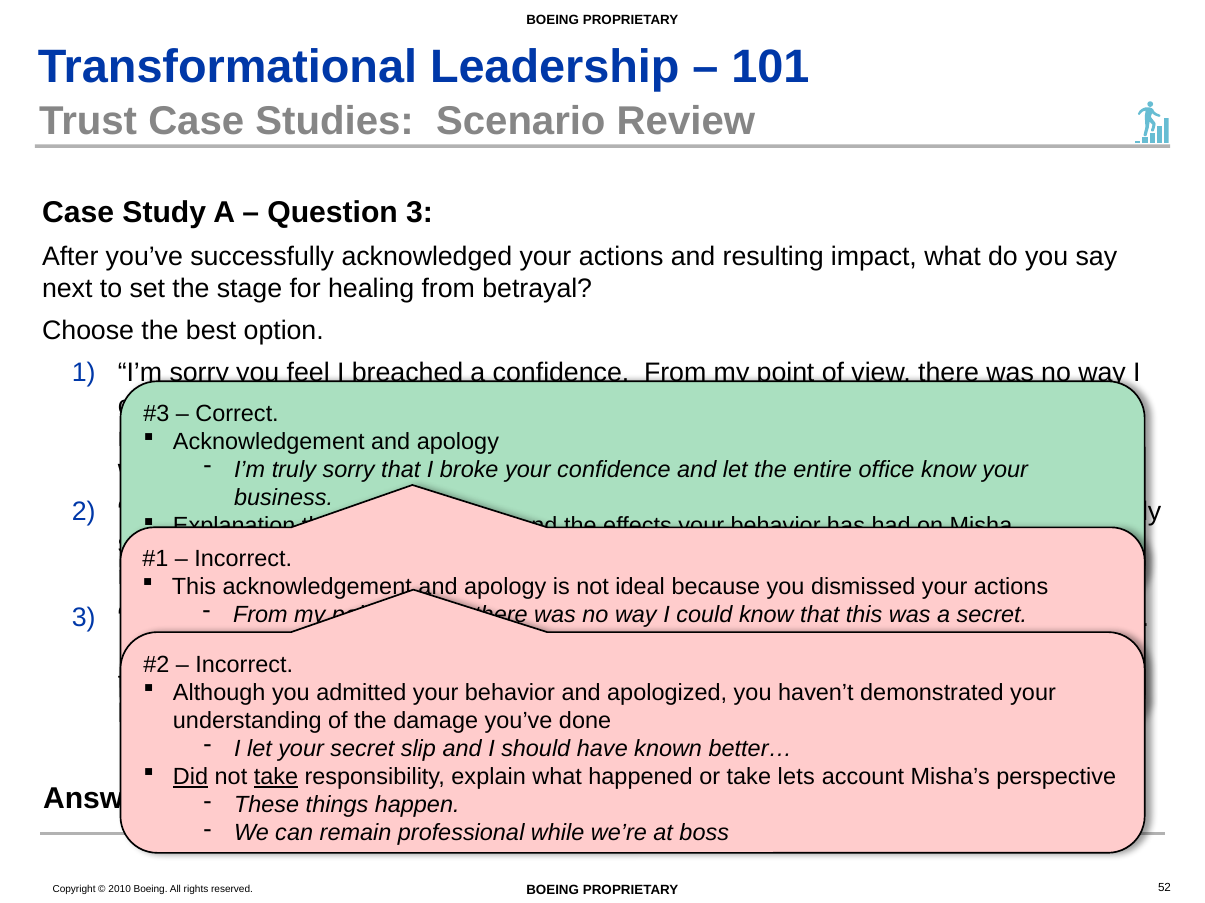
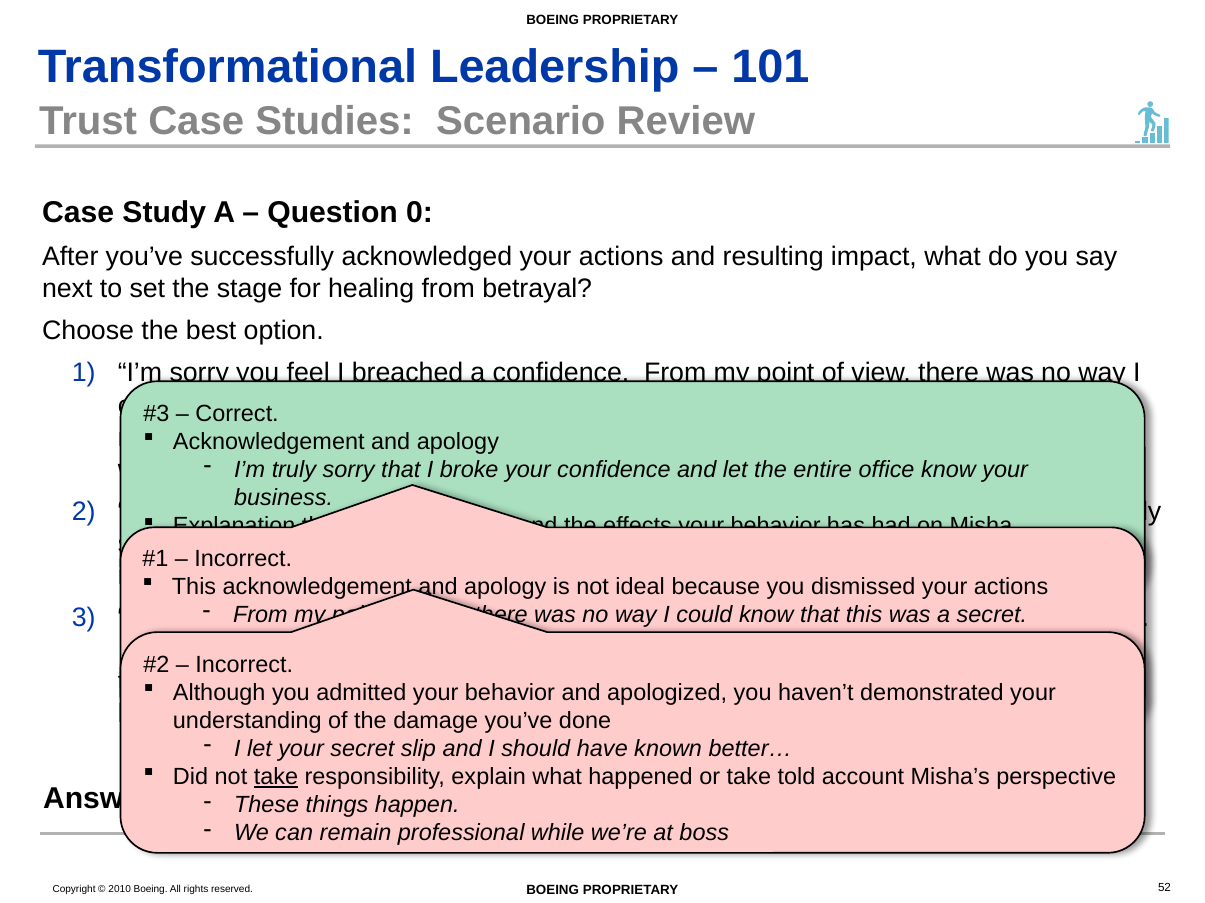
Question 3: 3 -> 0 (419, 213)
Did underline: present -> none (191, 778)
lets: lets -> told (796, 778)
